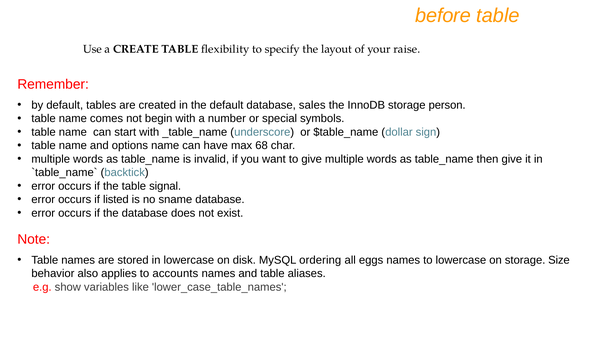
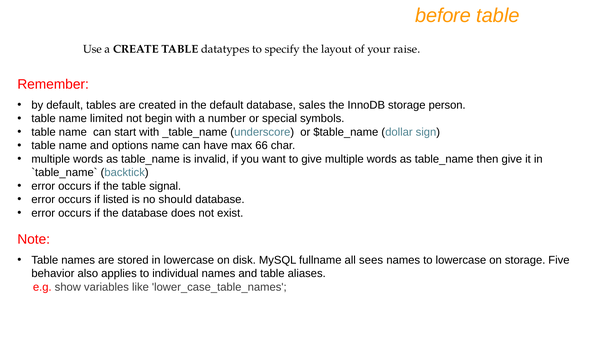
flexibility: flexibility -> datatypes (225, 49)
comes: comes -> limited (106, 119)
68: 68 -> 66 (262, 146)
sname: sname -> should (175, 199)
ordering: ordering -> fullname (320, 260)
eggs: eggs -> sees (371, 260)
Size: Size -> Five (559, 260)
accounts: accounts -> individual (175, 273)
